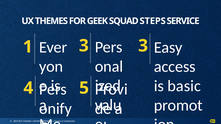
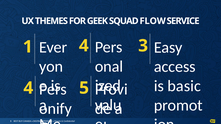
STEPS: STEPS -> FLOW (153, 21)
1 3: 3 -> 4 (84, 46)
